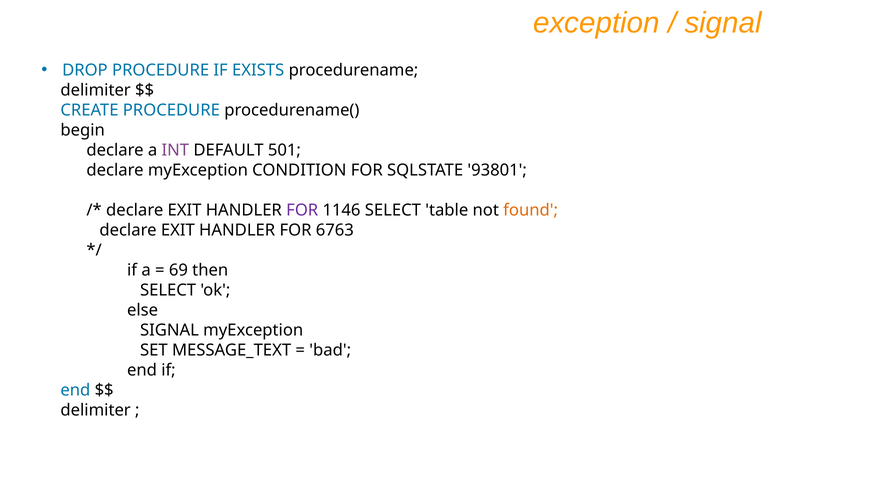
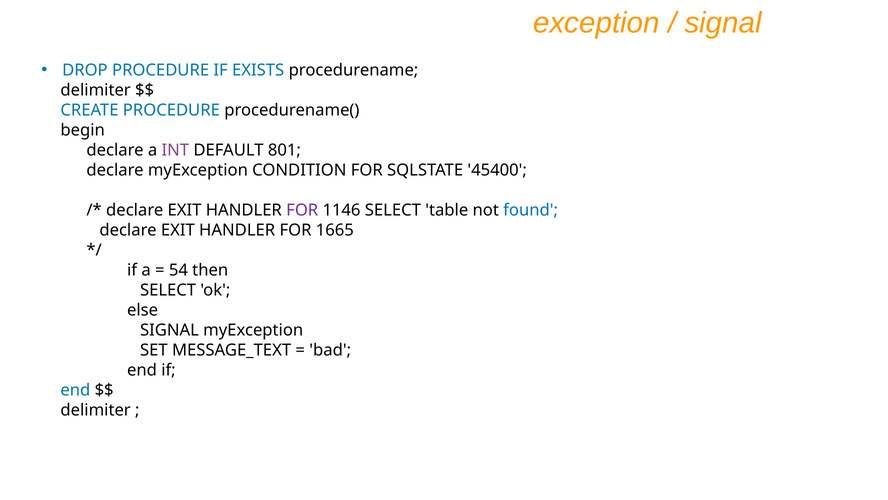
501: 501 -> 801 (284, 150)
93801: 93801 -> 45400 (497, 170)
found colour: orange -> blue (531, 210)
6763: 6763 -> 1665 (335, 230)
69: 69 -> 54 (178, 270)
